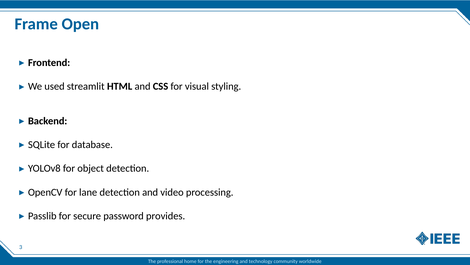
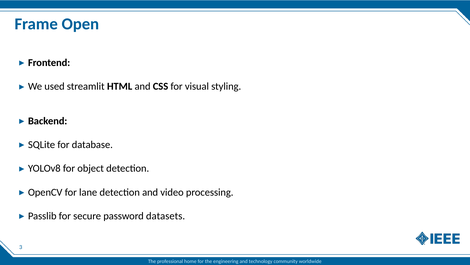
provides: provides -> datasets (166, 215)
